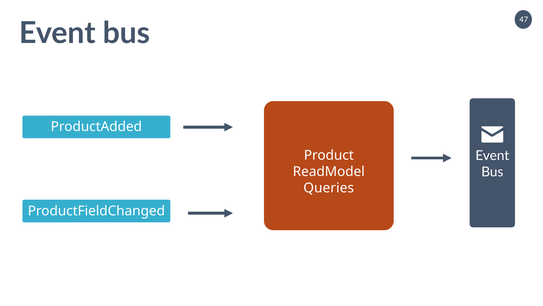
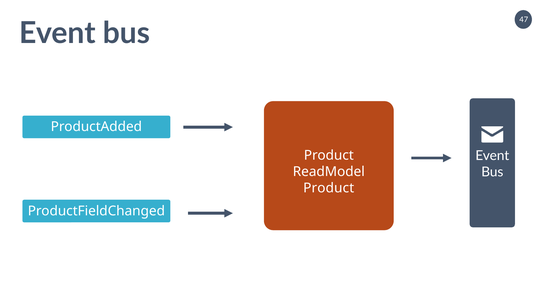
Queries: Queries -> Product (329, 188)
